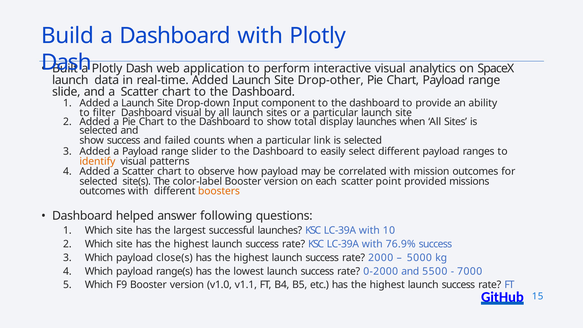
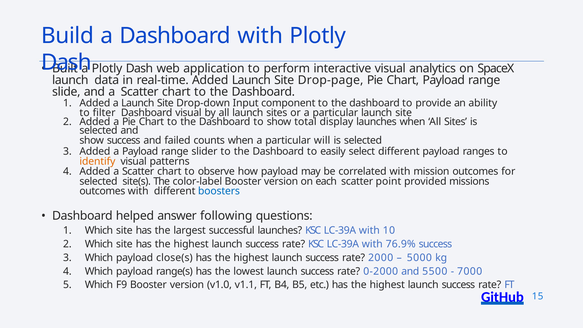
Drop-other: Drop-other -> Drop-page (331, 80)
link: link -> will (322, 140)
boosters colour: orange -> blue (219, 191)
